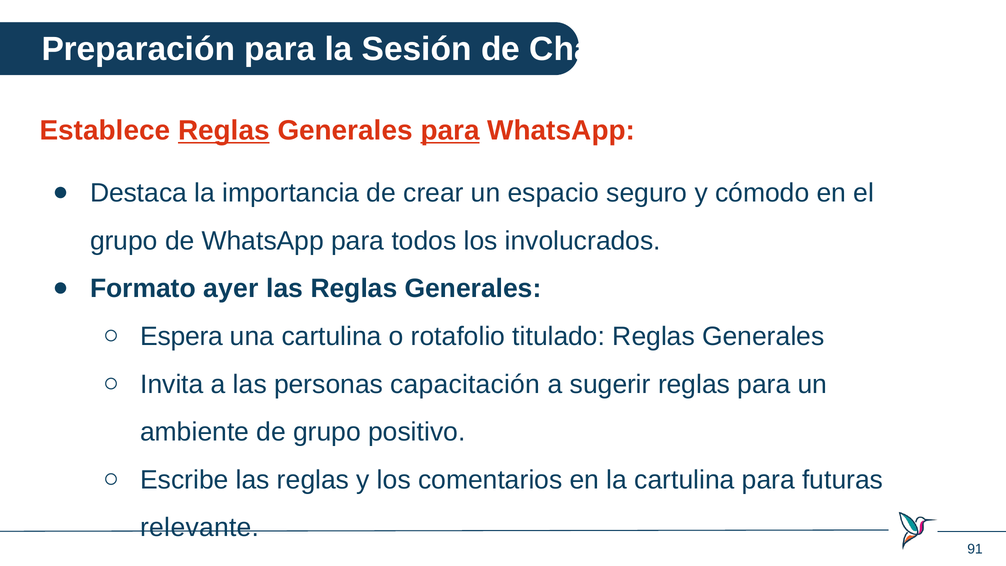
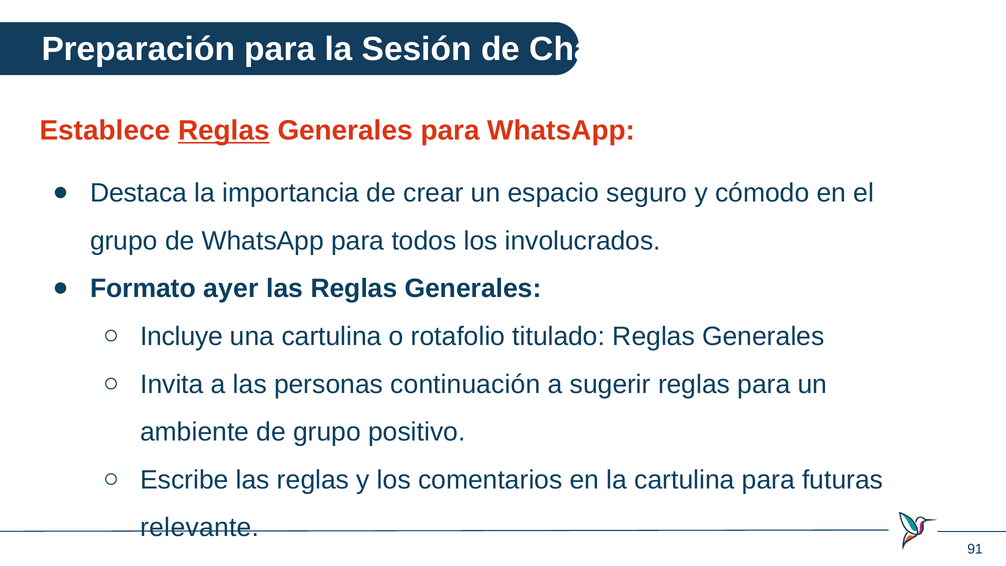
para underline: present -> none (450, 131)
Espera: Espera -> Incluye (182, 336)
capacitación: capacitación -> continuación (465, 384)
